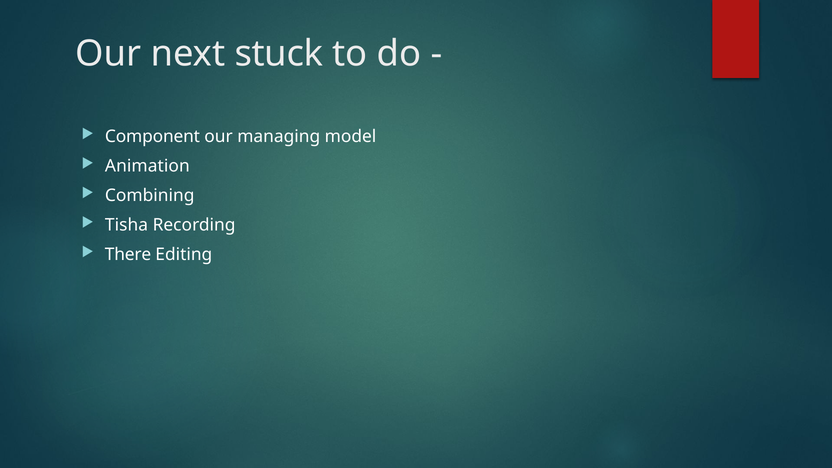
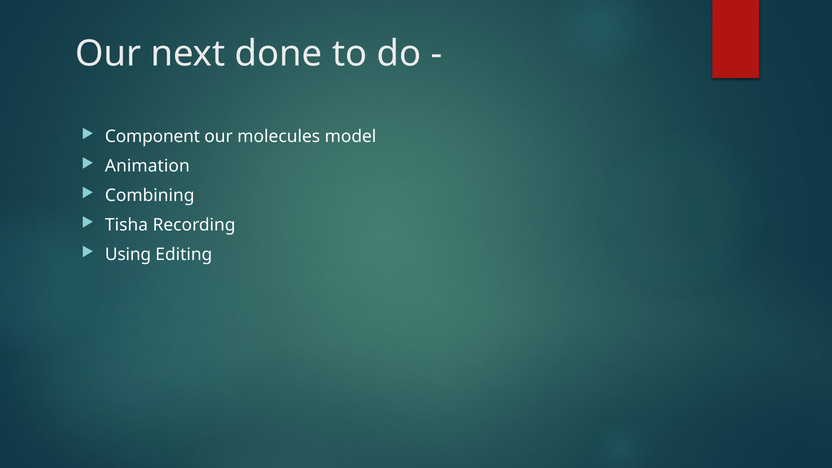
stuck: stuck -> done (279, 54)
managing: managing -> molecules (279, 137)
There: There -> Using (128, 255)
